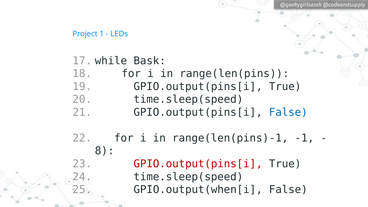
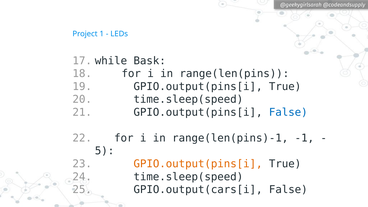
8: 8 -> 5 (105, 151)
GPIO.output(pins[i colour: red -> orange (198, 164)
GPIO.output(when[i: GPIO.output(when[i -> GPIO.output(cars[i (198, 190)
